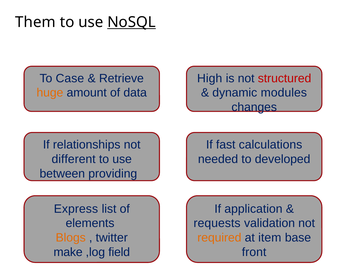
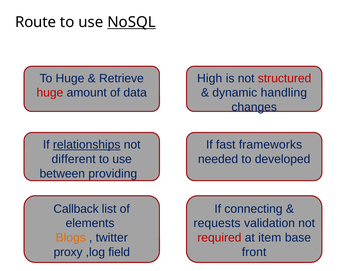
Them: Them -> Route (36, 22)
To Case: Case -> Huge (70, 78)
huge colour: orange -> red (50, 93)
modules: modules -> handling (284, 93)
relationships underline: none -> present (87, 145)
calculations: calculations -> frameworks (270, 145)
Express: Express -> Callback (76, 209)
application: application -> connecting (253, 209)
required colour: orange -> red (219, 237)
make: make -> proxy (68, 252)
